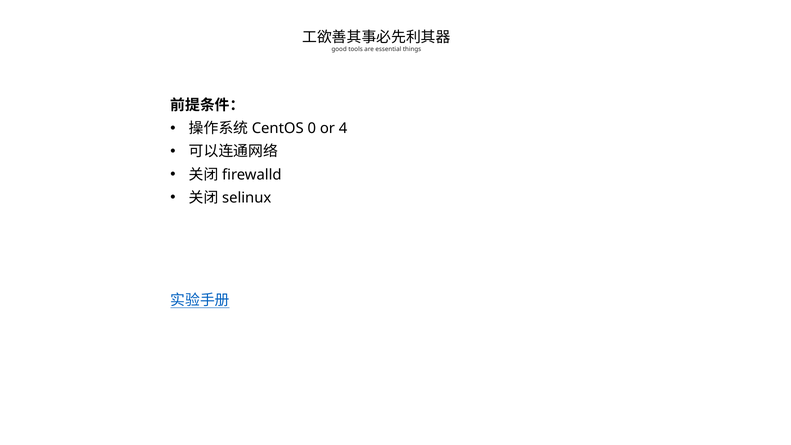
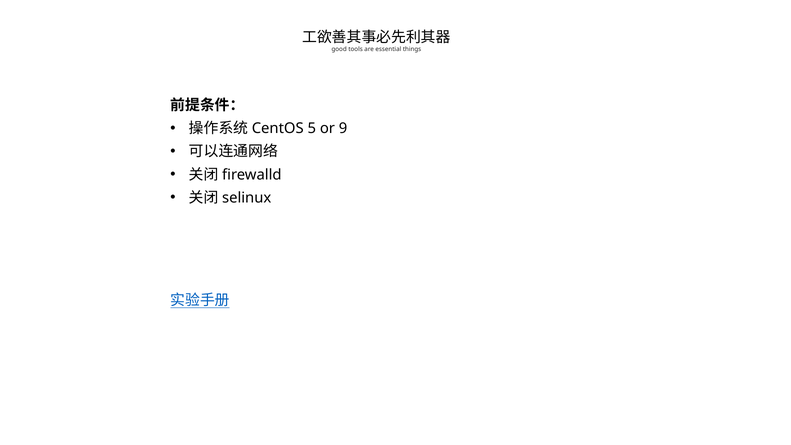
0: 0 -> 5 (312, 128)
4: 4 -> 9 (343, 128)
